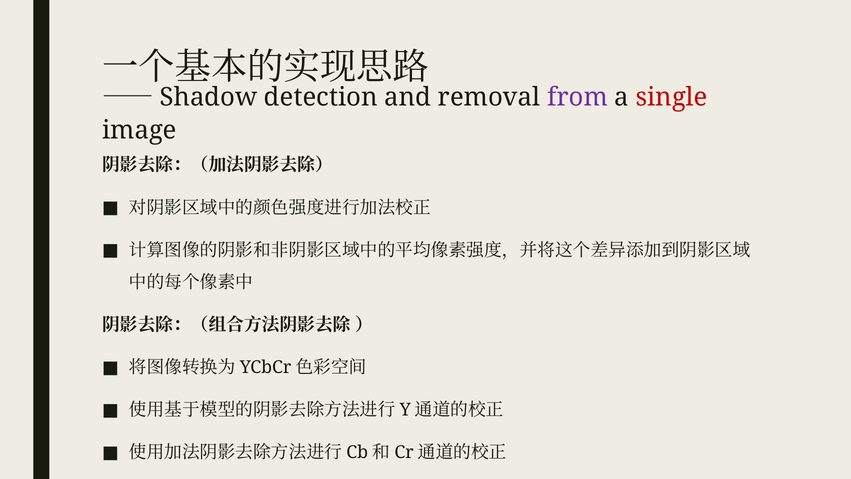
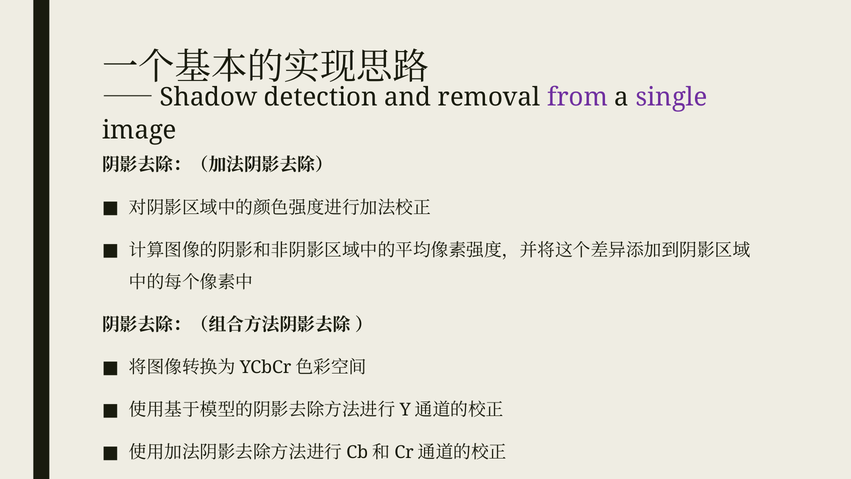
single colour: red -> purple (672, 97)
